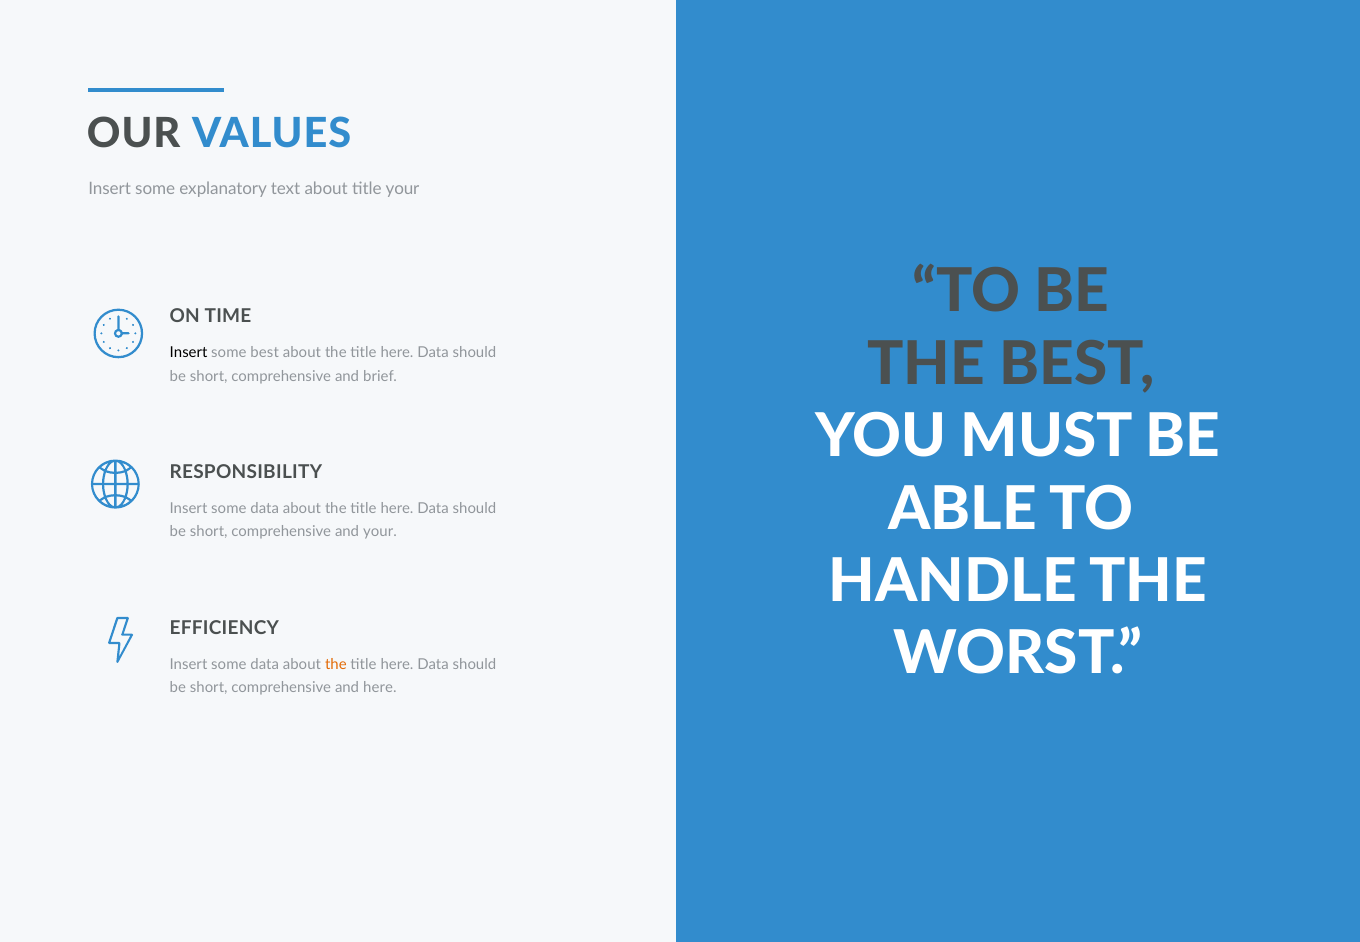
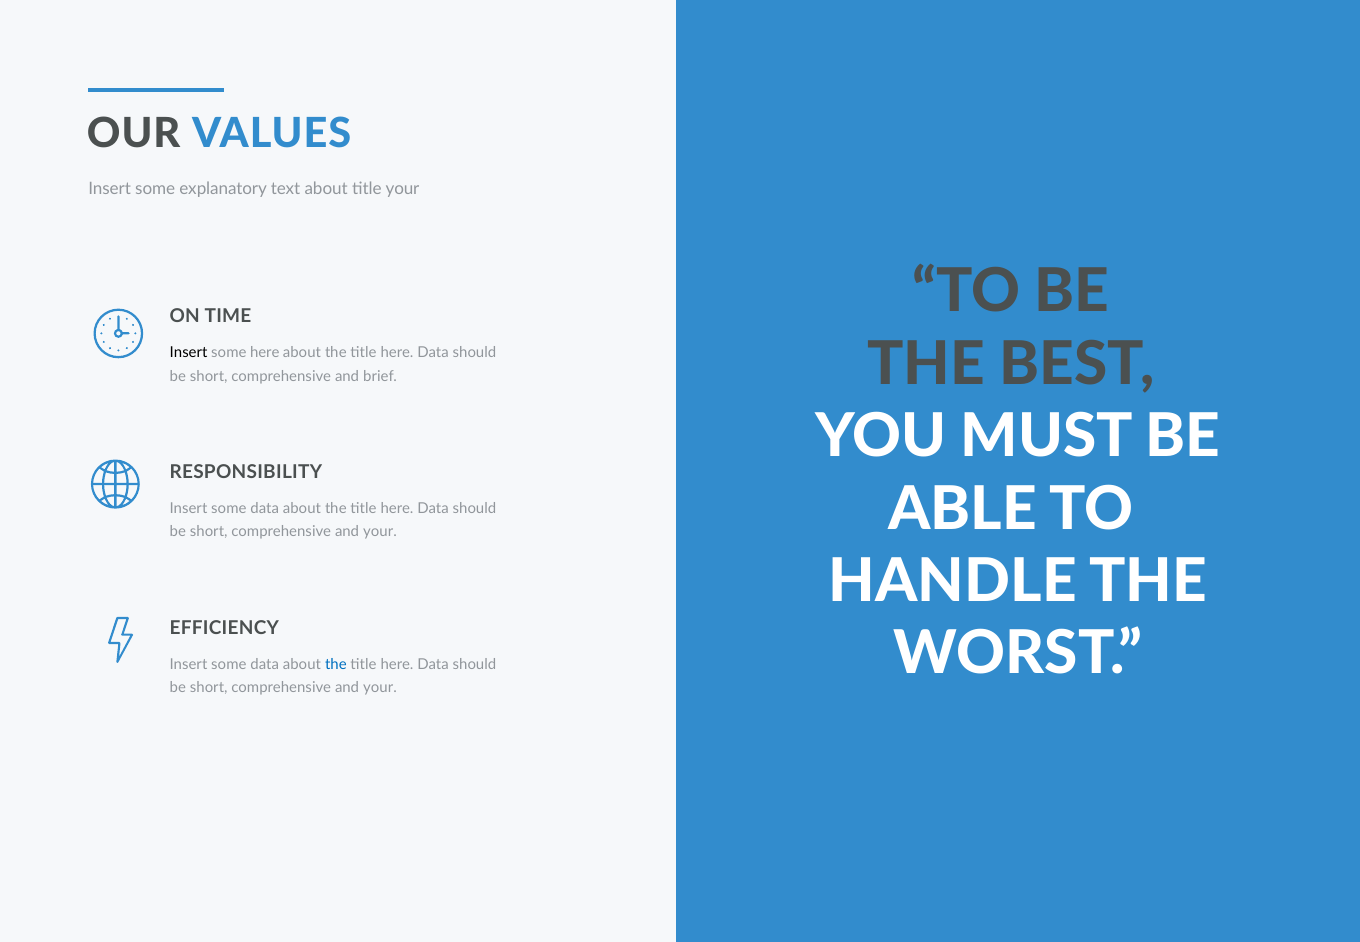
some best: best -> here (265, 353)
the colour: orange -> blue (336, 664)
here: here -> your (380, 687)
